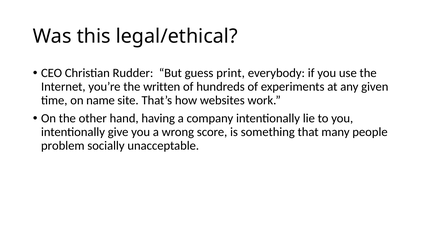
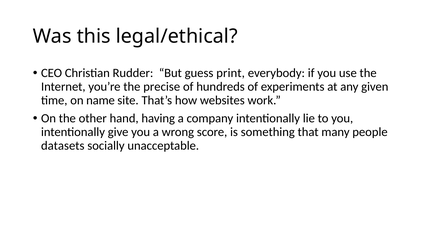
written: written -> precise (162, 87)
problem: problem -> datasets (63, 146)
